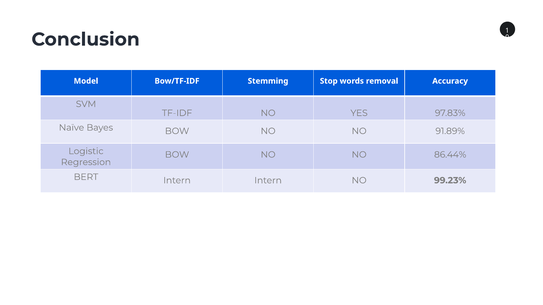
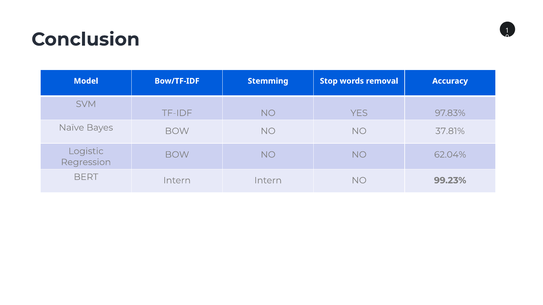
91.89%: 91.89% -> 37.81% (450, 131)
86.44%: 86.44% -> 62.04% (450, 155)
